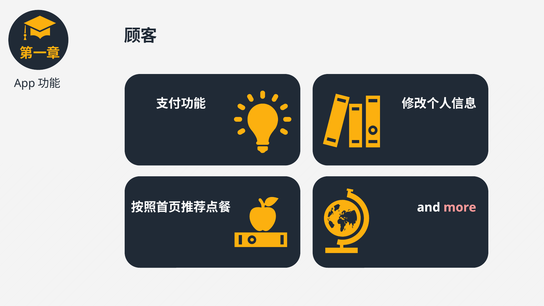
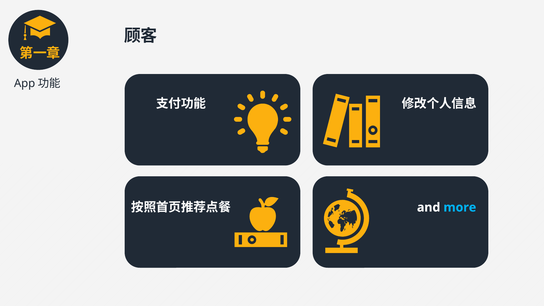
more colour: pink -> light blue (460, 207)
